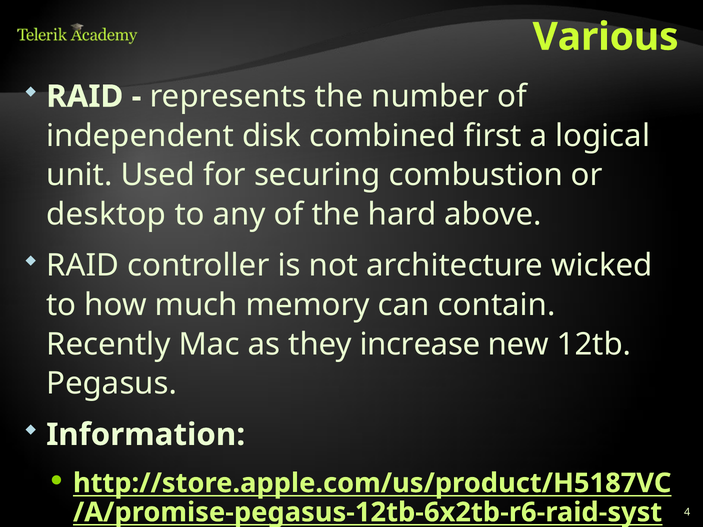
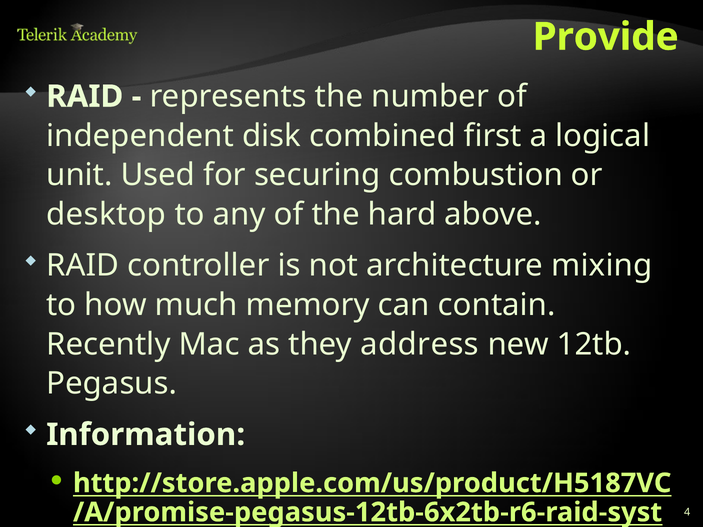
Various: Various -> Provide (606, 37)
wicked: wicked -> mixing (602, 266)
increase: increase -> address (420, 344)
